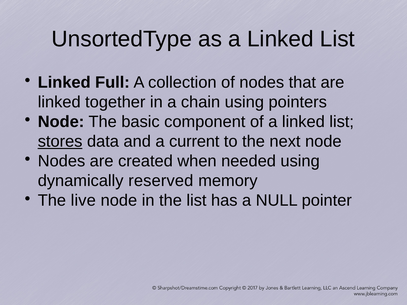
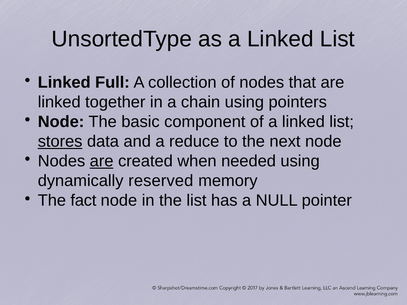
current: current -> reduce (194, 141)
are underline: none -> present (102, 161)
live: live -> fact (83, 201)
